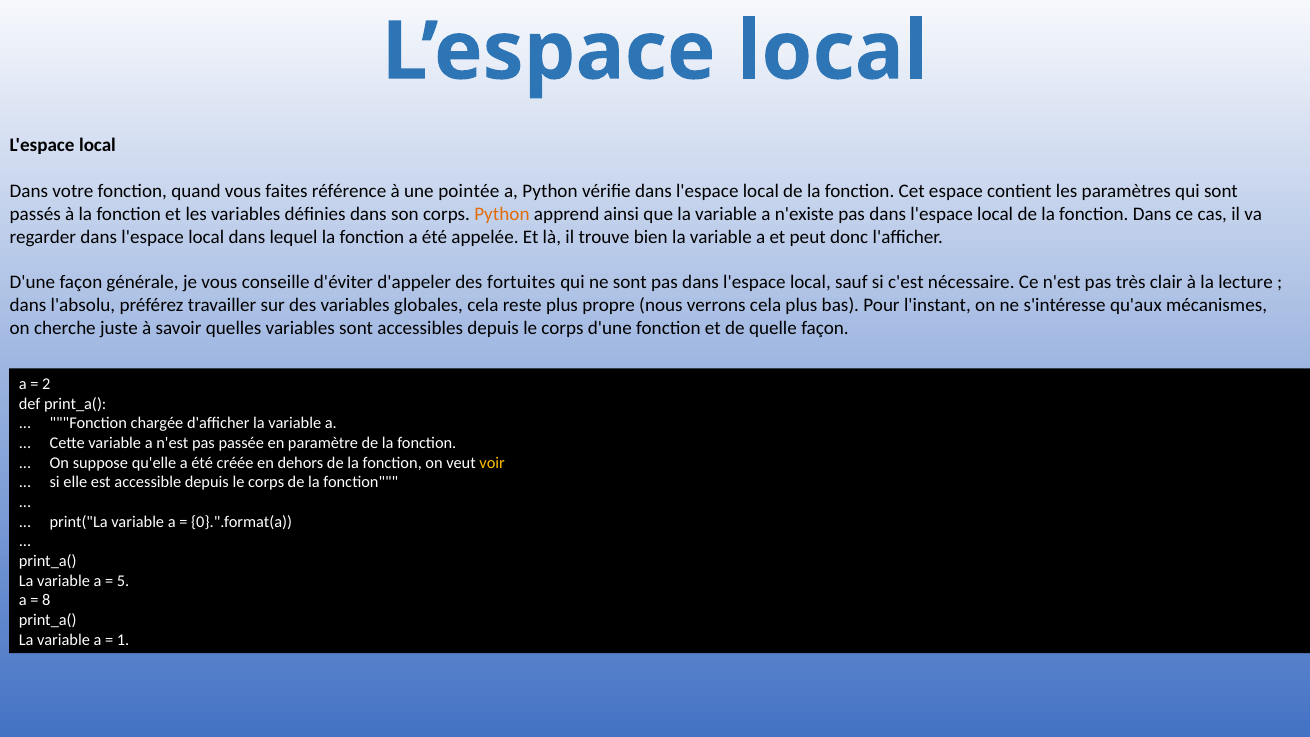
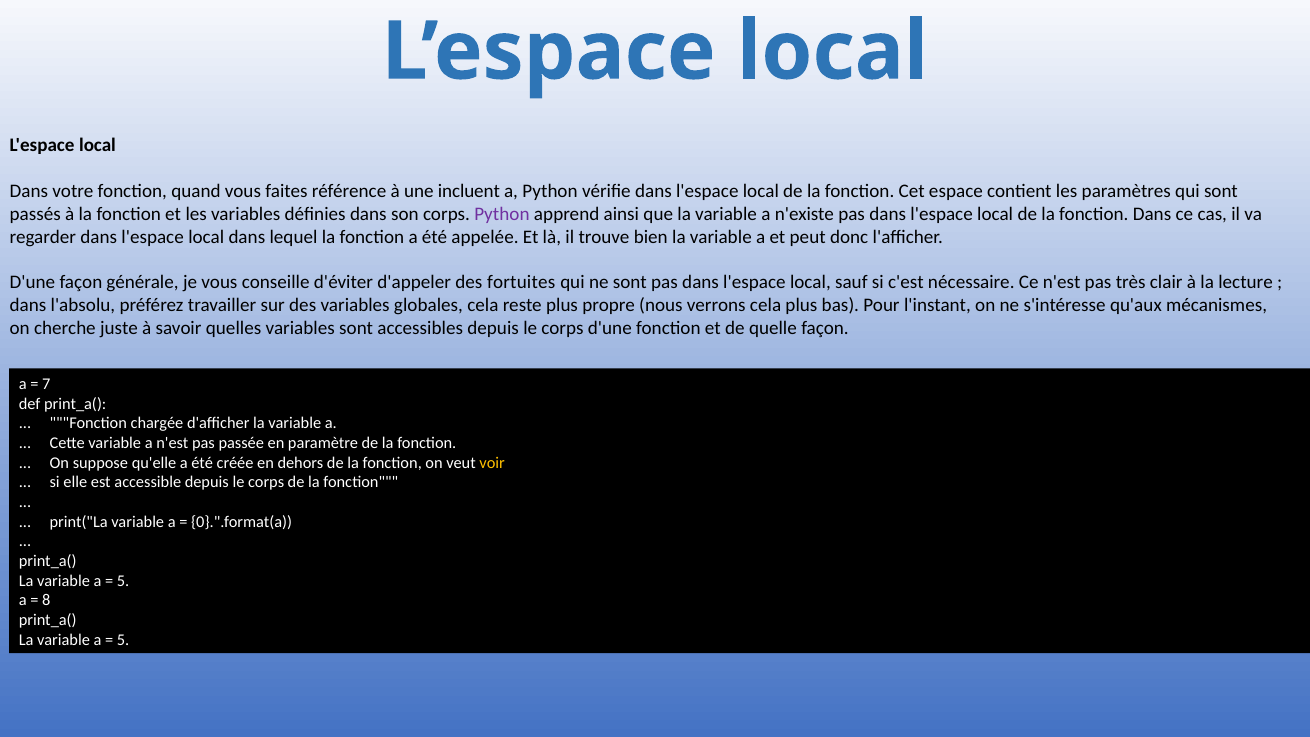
pointée: pointée -> incluent (469, 191)
Python colour: orange -> purple (502, 214)
2: 2 -> 7 (46, 384)
1: 1 -> 5 (123, 640)
